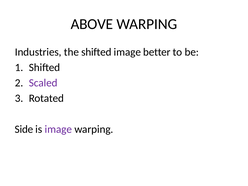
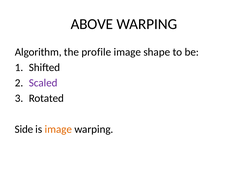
Industries: Industries -> Algorithm (38, 52)
the shifted: shifted -> profile (96, 52)
better: better -> shape (157, 52)
image colour: purple -> orange (58, 129)
